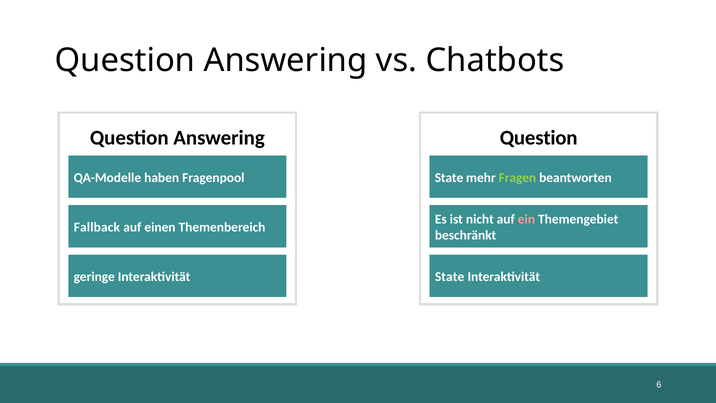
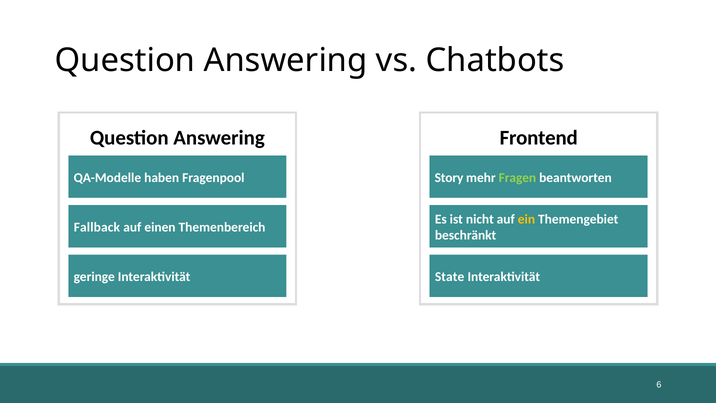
Question: Question -> Frontend (539, 138)
State: State -> Story (449, 177)
ein colour: pink -> yellow (526, 219)
